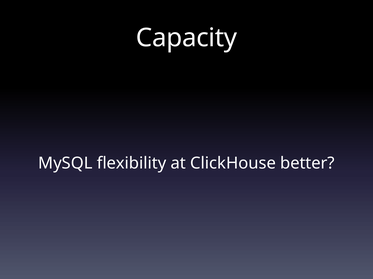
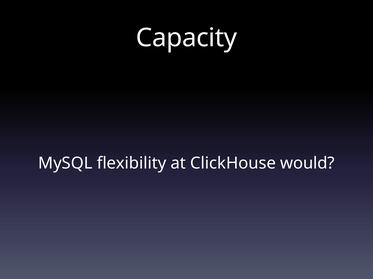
better: better -> would (307, 164)
